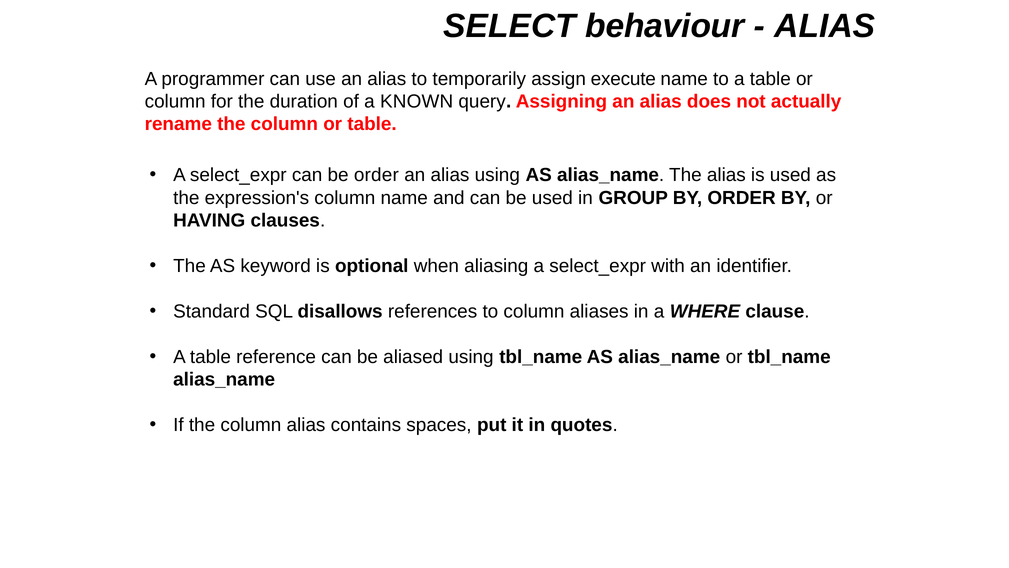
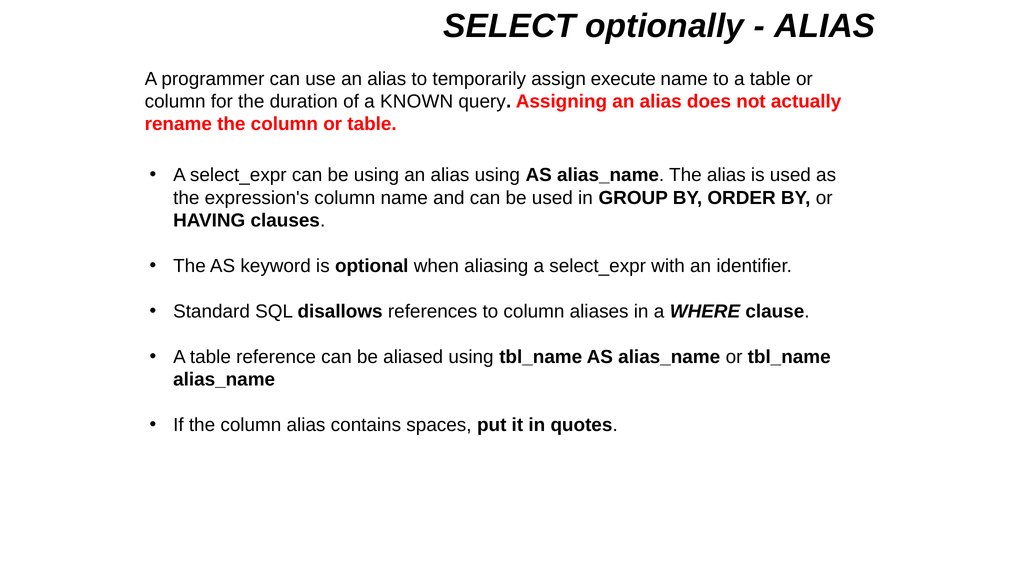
behaviour: behaviour -> optionally (665, 26)
be order: order -> using (376, 175)
